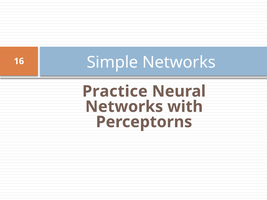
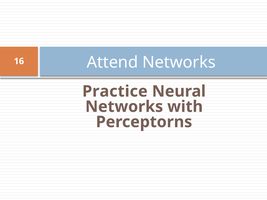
Simple: Simple -> Attend (112, 62)
